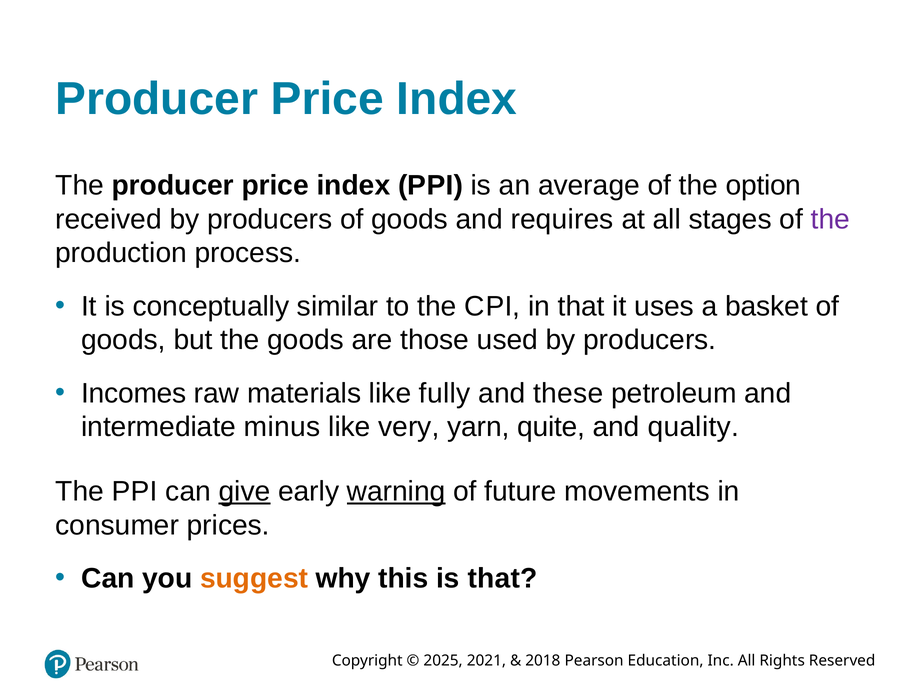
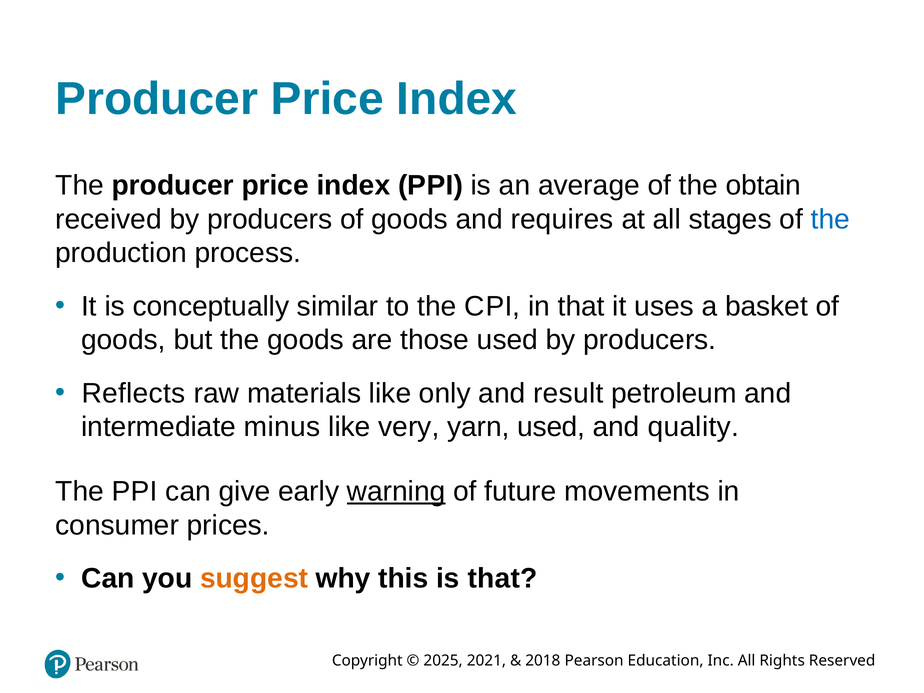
option: option -> obtain (763, 185)
the colour: purple -> blue (830, 219)
Incomes: Incomes -> Reflects (134, 393)
fully: fully -> only (445, 393)
these: these -> result (568, 393)
yarn quite: quite -> used (551, 427)
give underline: present -> none (244, 491)
